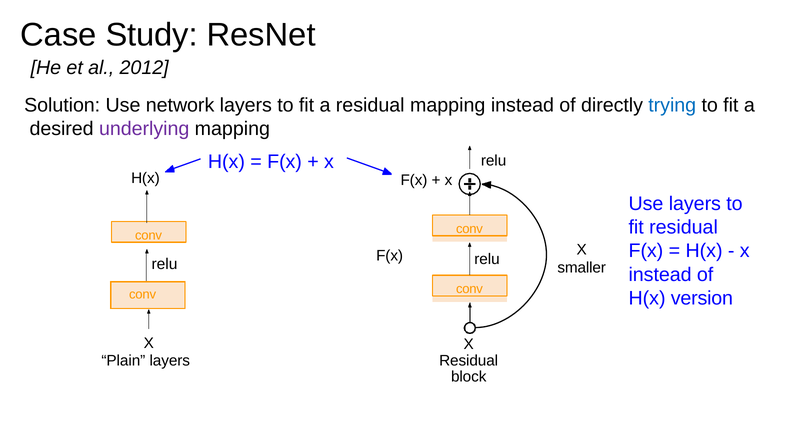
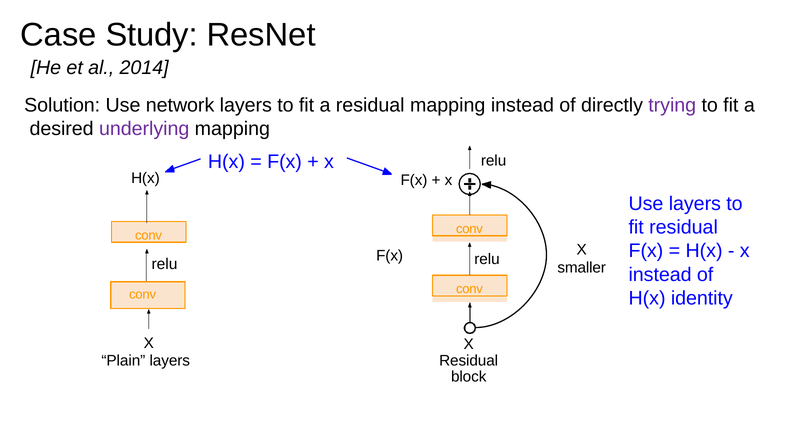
2012: 2012 -> 2014 (144, 68)
trying colour: blue -> purple (672, 105)
version: version -> identity (702, 298)
